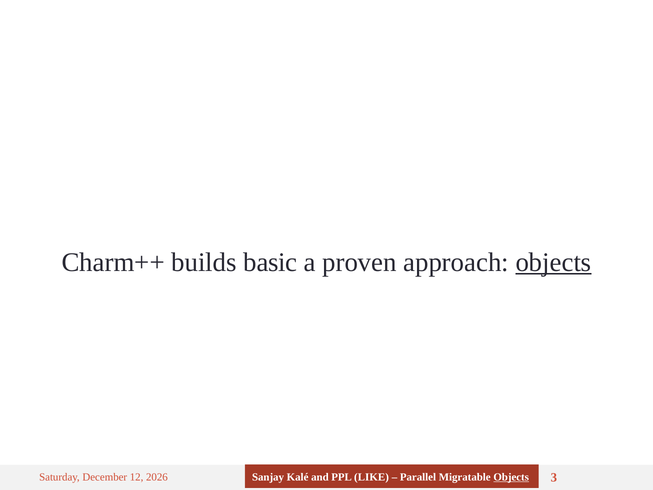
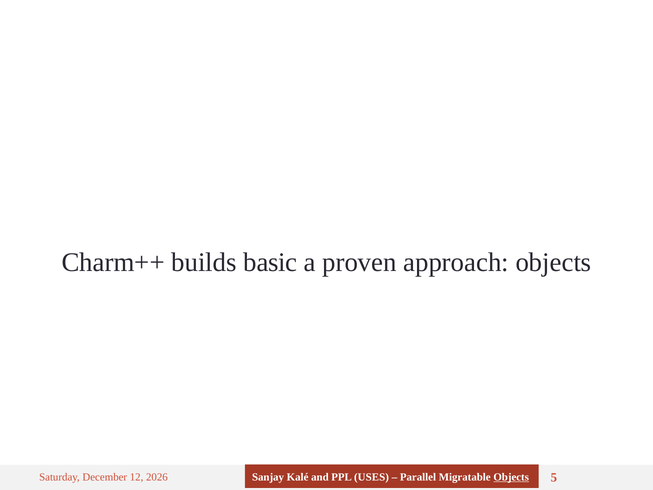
objects underline: present -> none (553, 262)
LIKE: LIKE -> USES (371, 477)
3: 3 -> 5 (554, 477)
